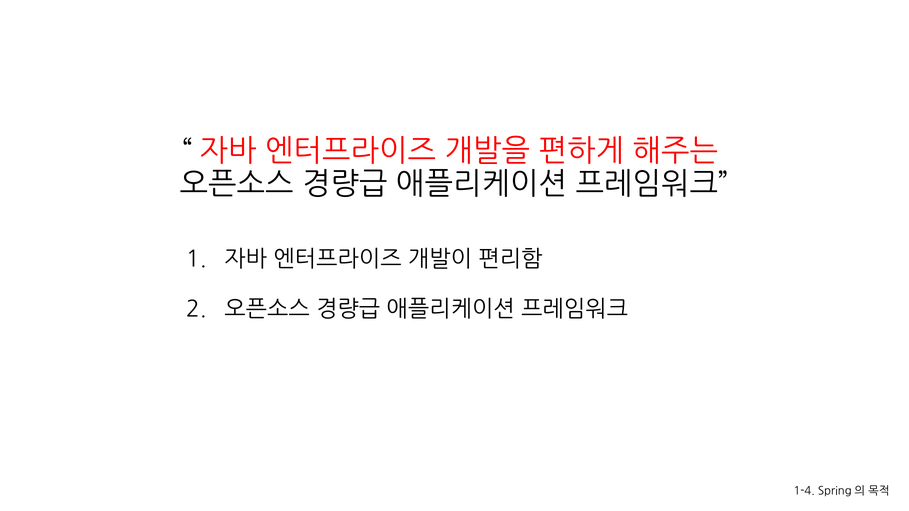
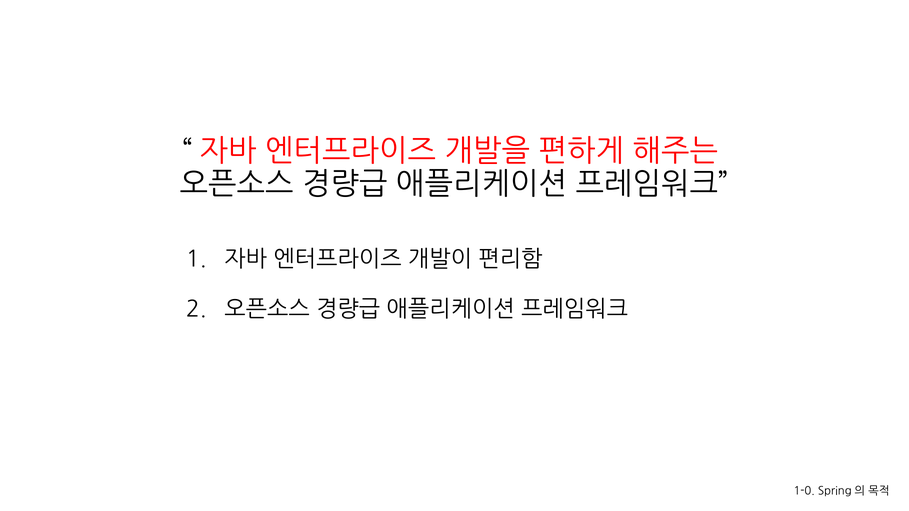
1-4: 1-4 -> 1-0 (804, 491)
